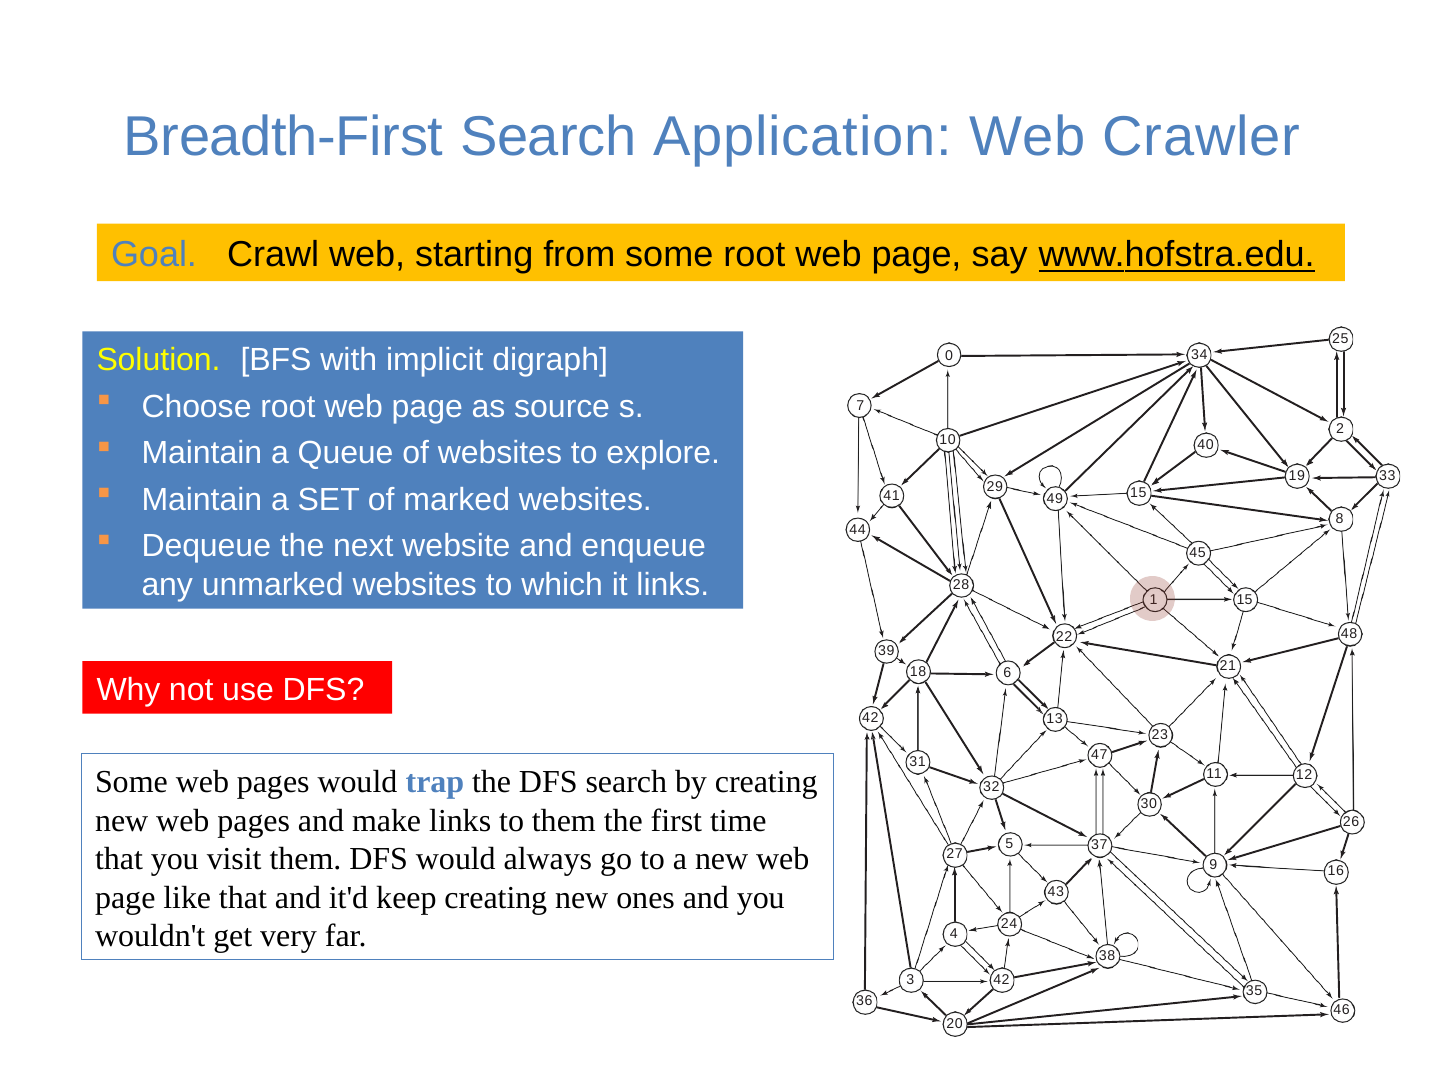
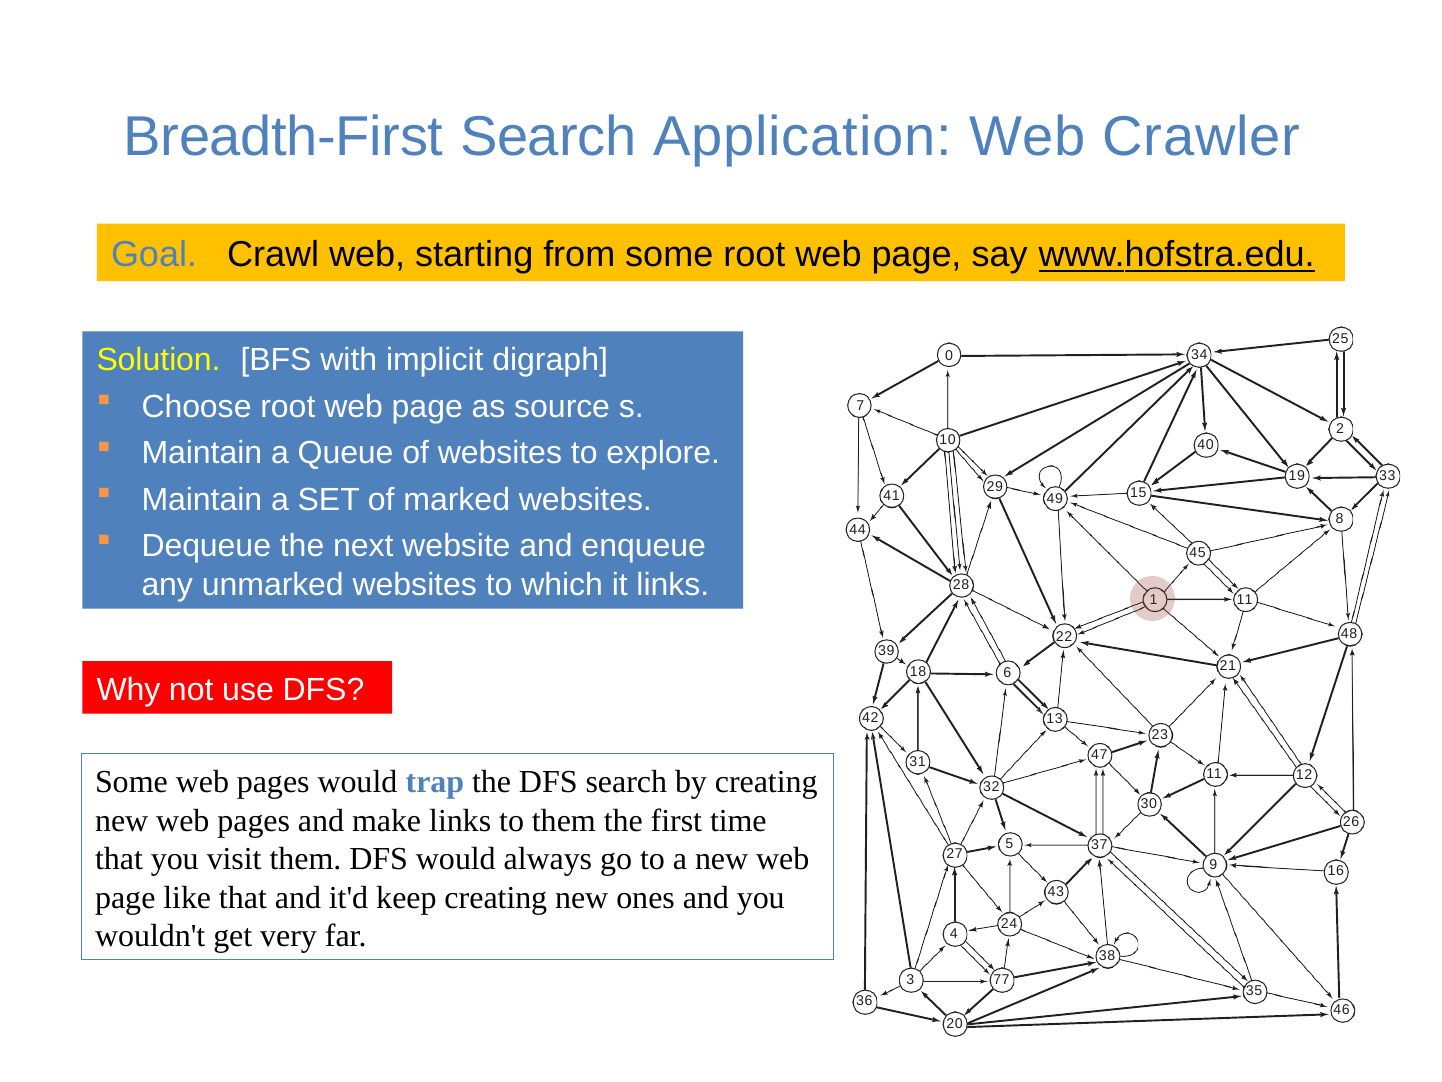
15: 15 -> 11 (1245, 599)
3 42: 42 -> 77 (1001, 980)
